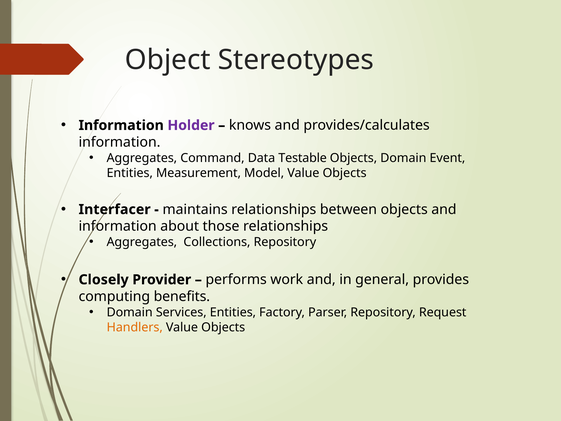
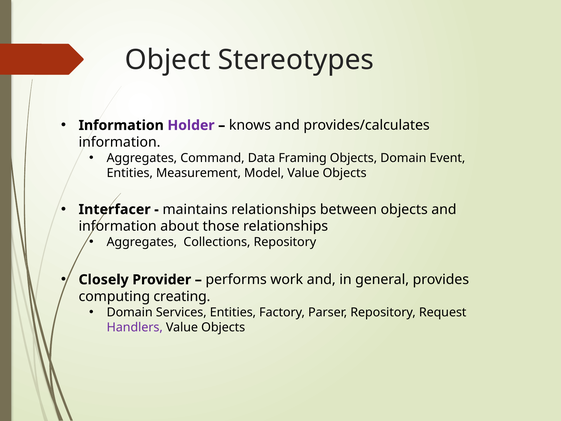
Testable: Testable -> Framing (303, 158)
benefits: benefits -> creating (182, 296)
Handlers colour: orange -> purple (135, 327)
